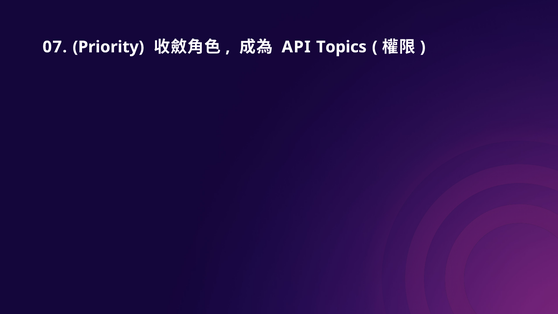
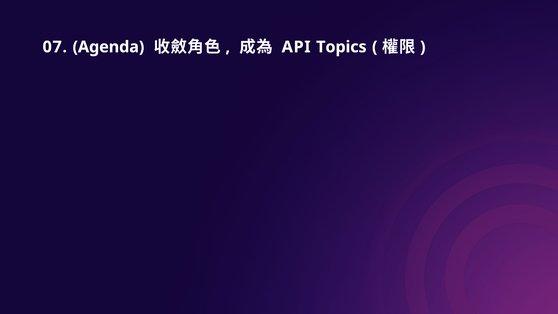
Priority: Priority -> Agenda (108, 47)
